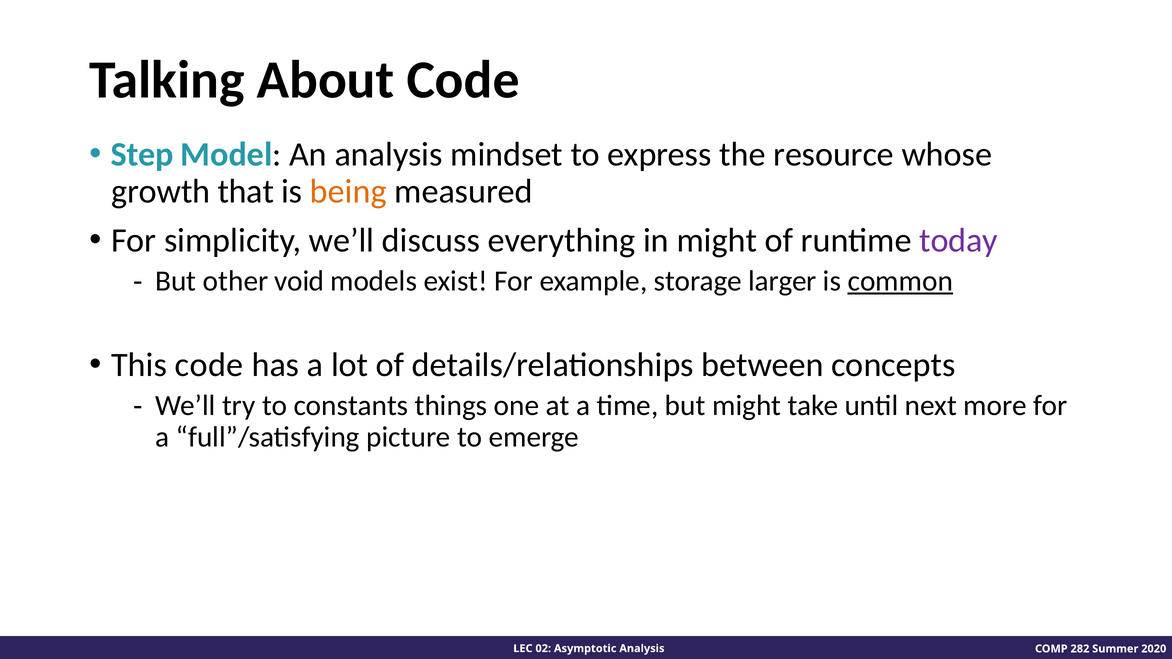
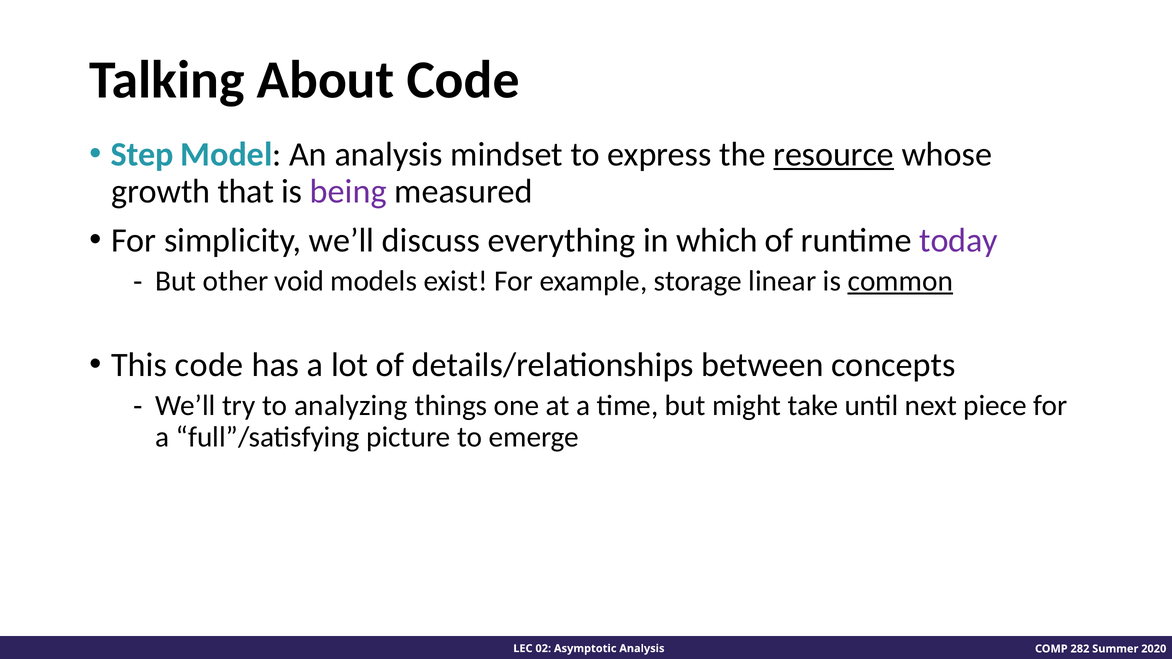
resource underline: none -> present (834, 155)
being colour: orange -> purple (348, 191)
in might: might -> which (717, 241)
larger: larger -> linear (782, 281)
constants: constants -> analyzing (351, 406)
more: more -> piece (995, 406)
